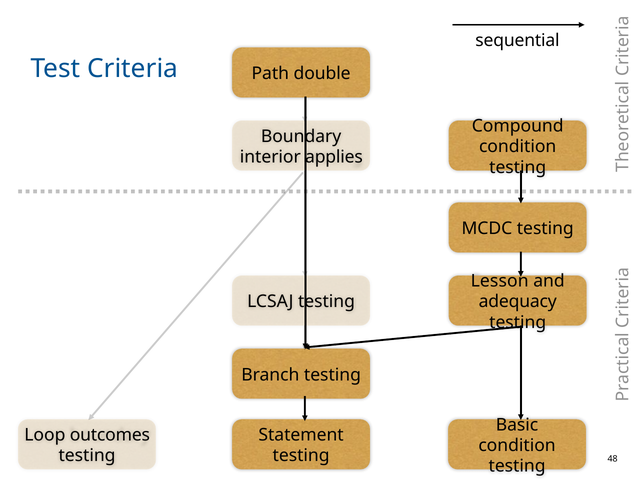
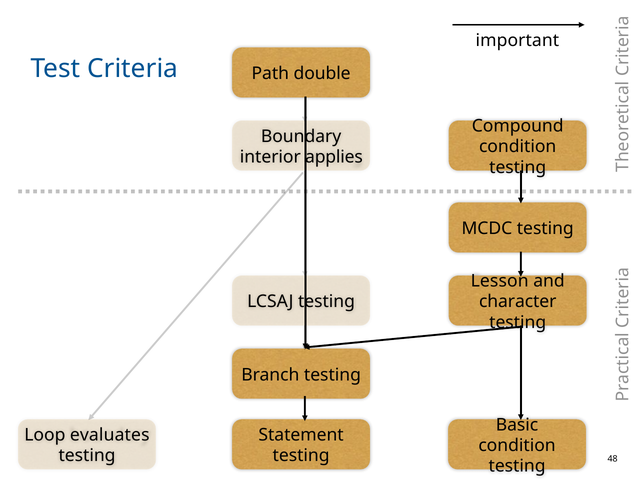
sequential: sequential -> important (517, 40)
adequacy: adequacy -> character (518, 302)
outcomes: outcomes -> evaluates (110, 436)
